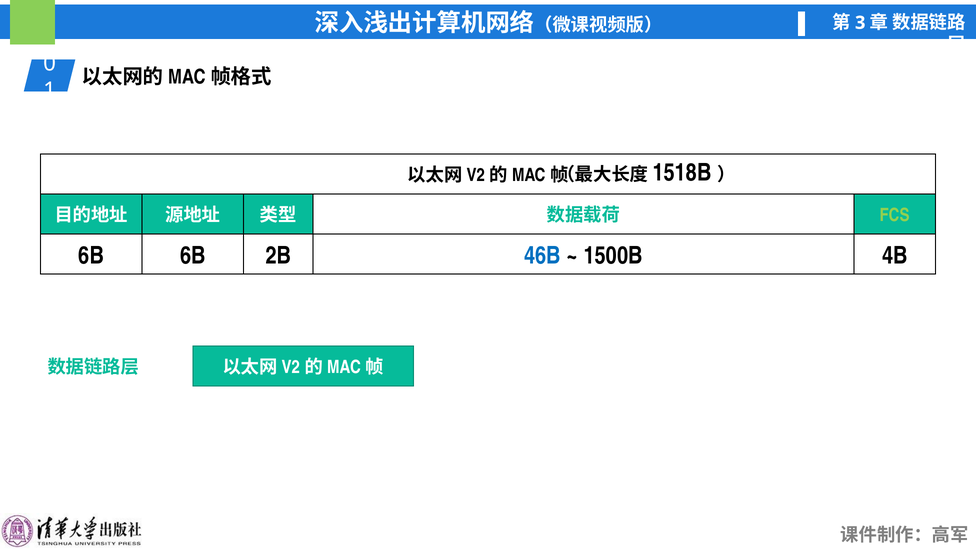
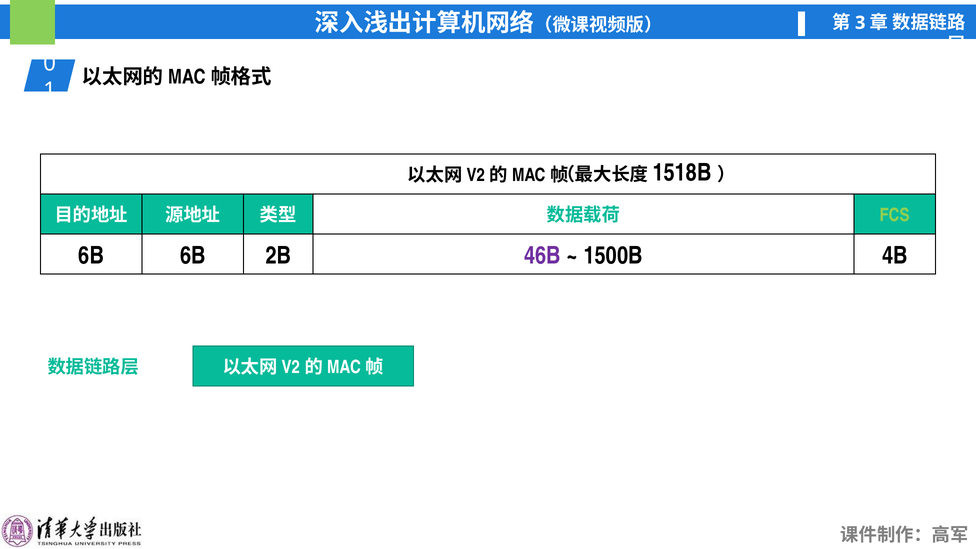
46B colour: blue -> purple (543, 256)
